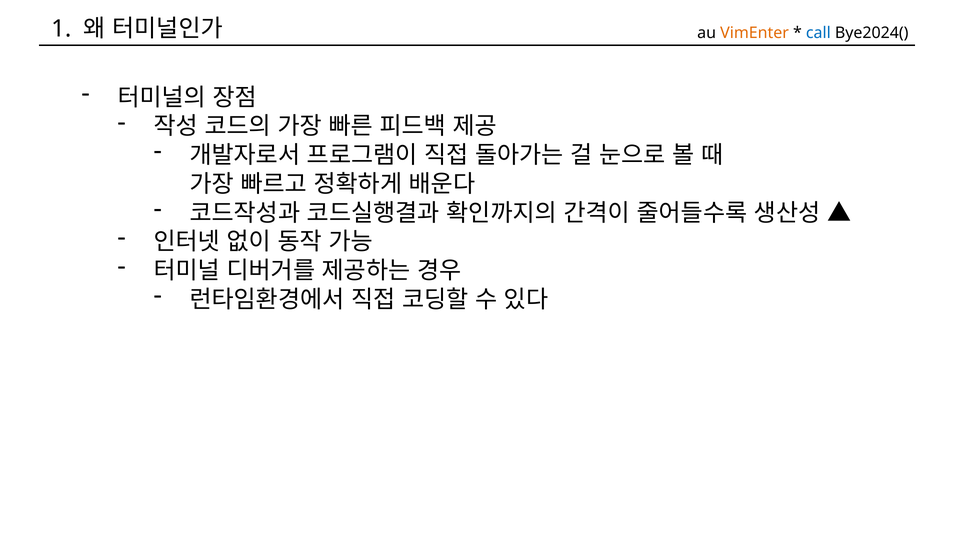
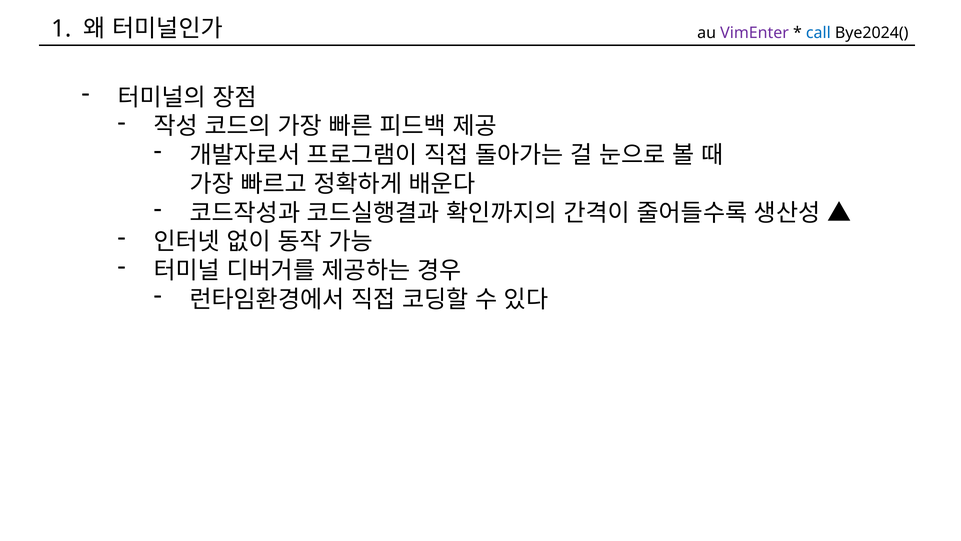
VimEnter colour: orange -> purple (755, 33)
